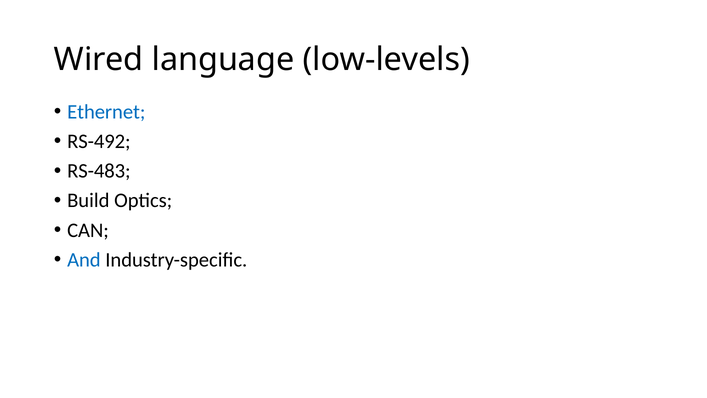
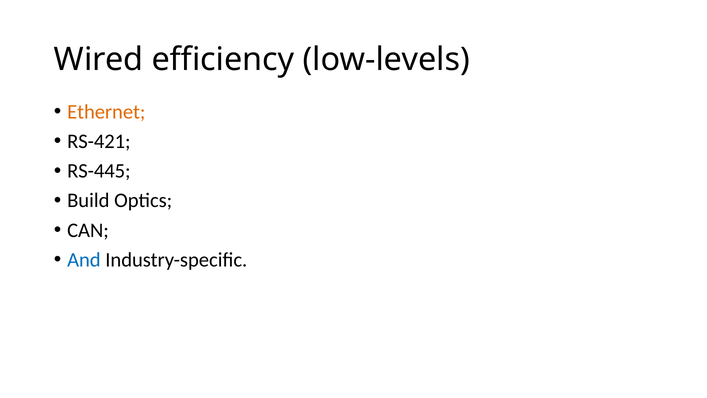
language: language -> efficiency (223, 59)
Ethernet colour: blue -> orange (106, 112)
RS-492: RS-492 -> RS-421 (99, 141)
RS-483: RS-483 -> RS-445 (99, 171)
